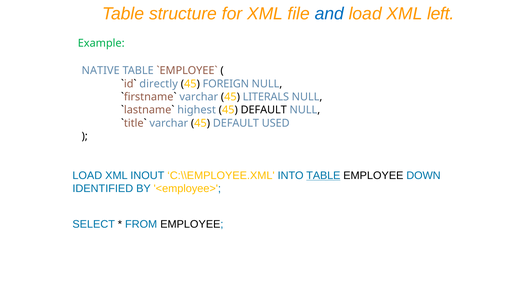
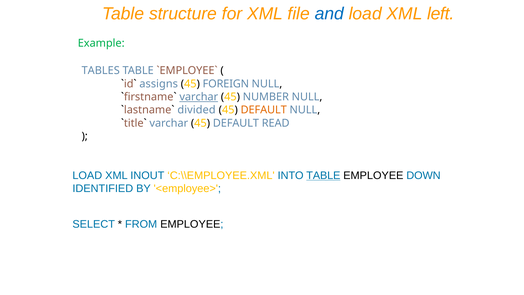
NATIVE: NATIVE -> TABLES (101, 71)
directly: directly -> assigns (159, 84)
varchar underline: none -> present (199, 97)
LITERALS: LITERALS -> NUMBER (266, 97)
highest: highest -> divided (197, 110)
DEFAULT colour: black -> orange (264, 110)
USED: USED -> READ (276, 123)
